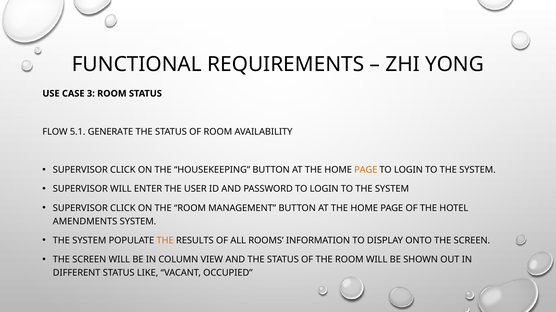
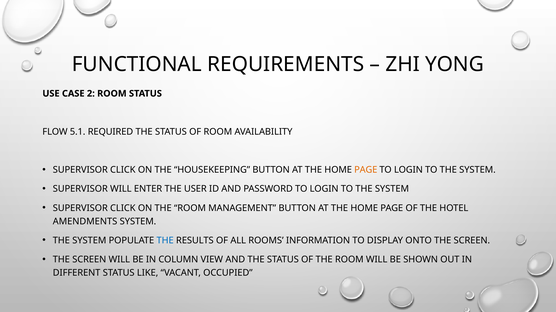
3: 3 -> 2 (91, 94)
GENERATE: GENERATE -> REQUIRED (110, 132)
THE colour: orange -> blue (165, 241)
